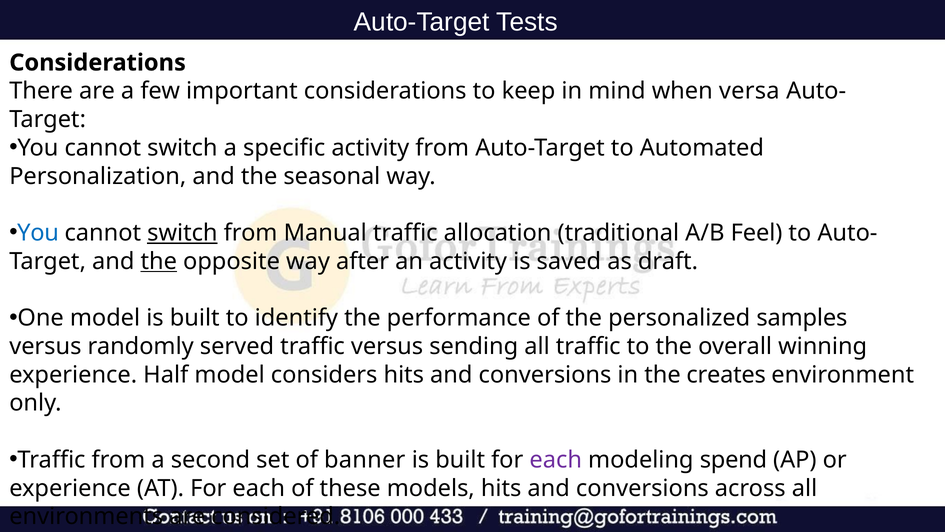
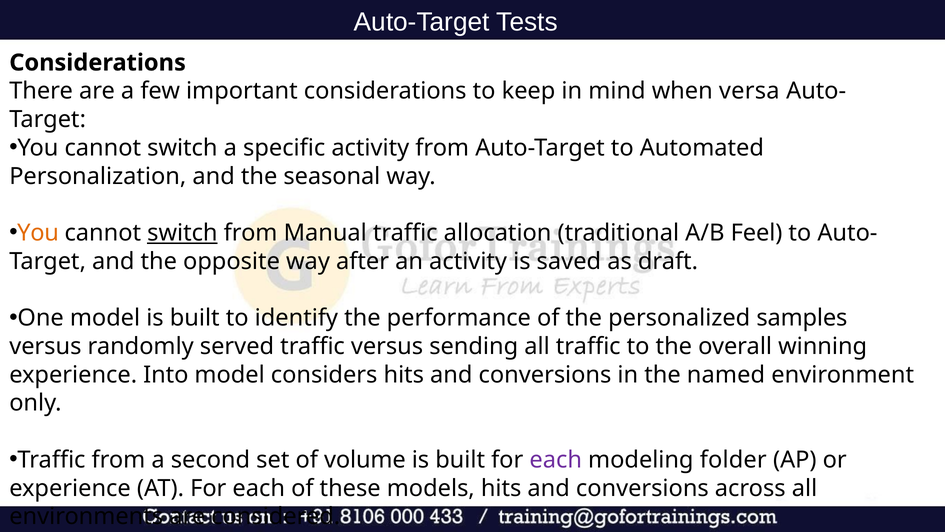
You colour: blue -> orange (38, 233)
the underline: present -> none (159, 261)
Half: Half -> Into (166, 375)
creates: creates -> named (726, 375)
banner: banner -> volume (365, 460)
spend: spend -> folder (733, 460)
